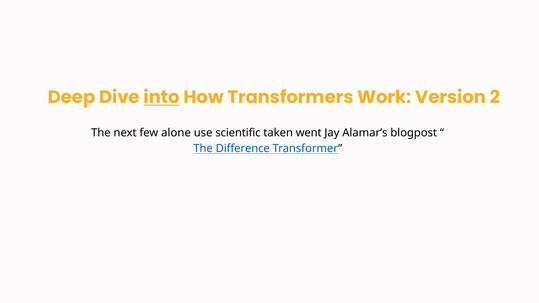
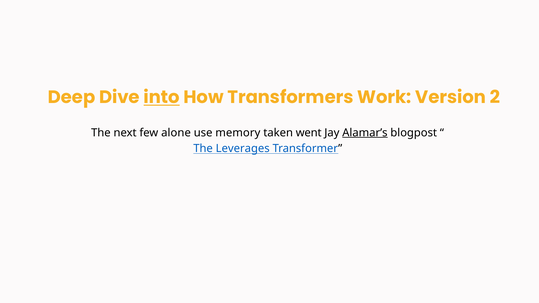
scientific: scientific -> memory (238, 133)
Alamar’s underline: none -> present (365, 133)
Difference: Difference -> Leverages (243, 149)
